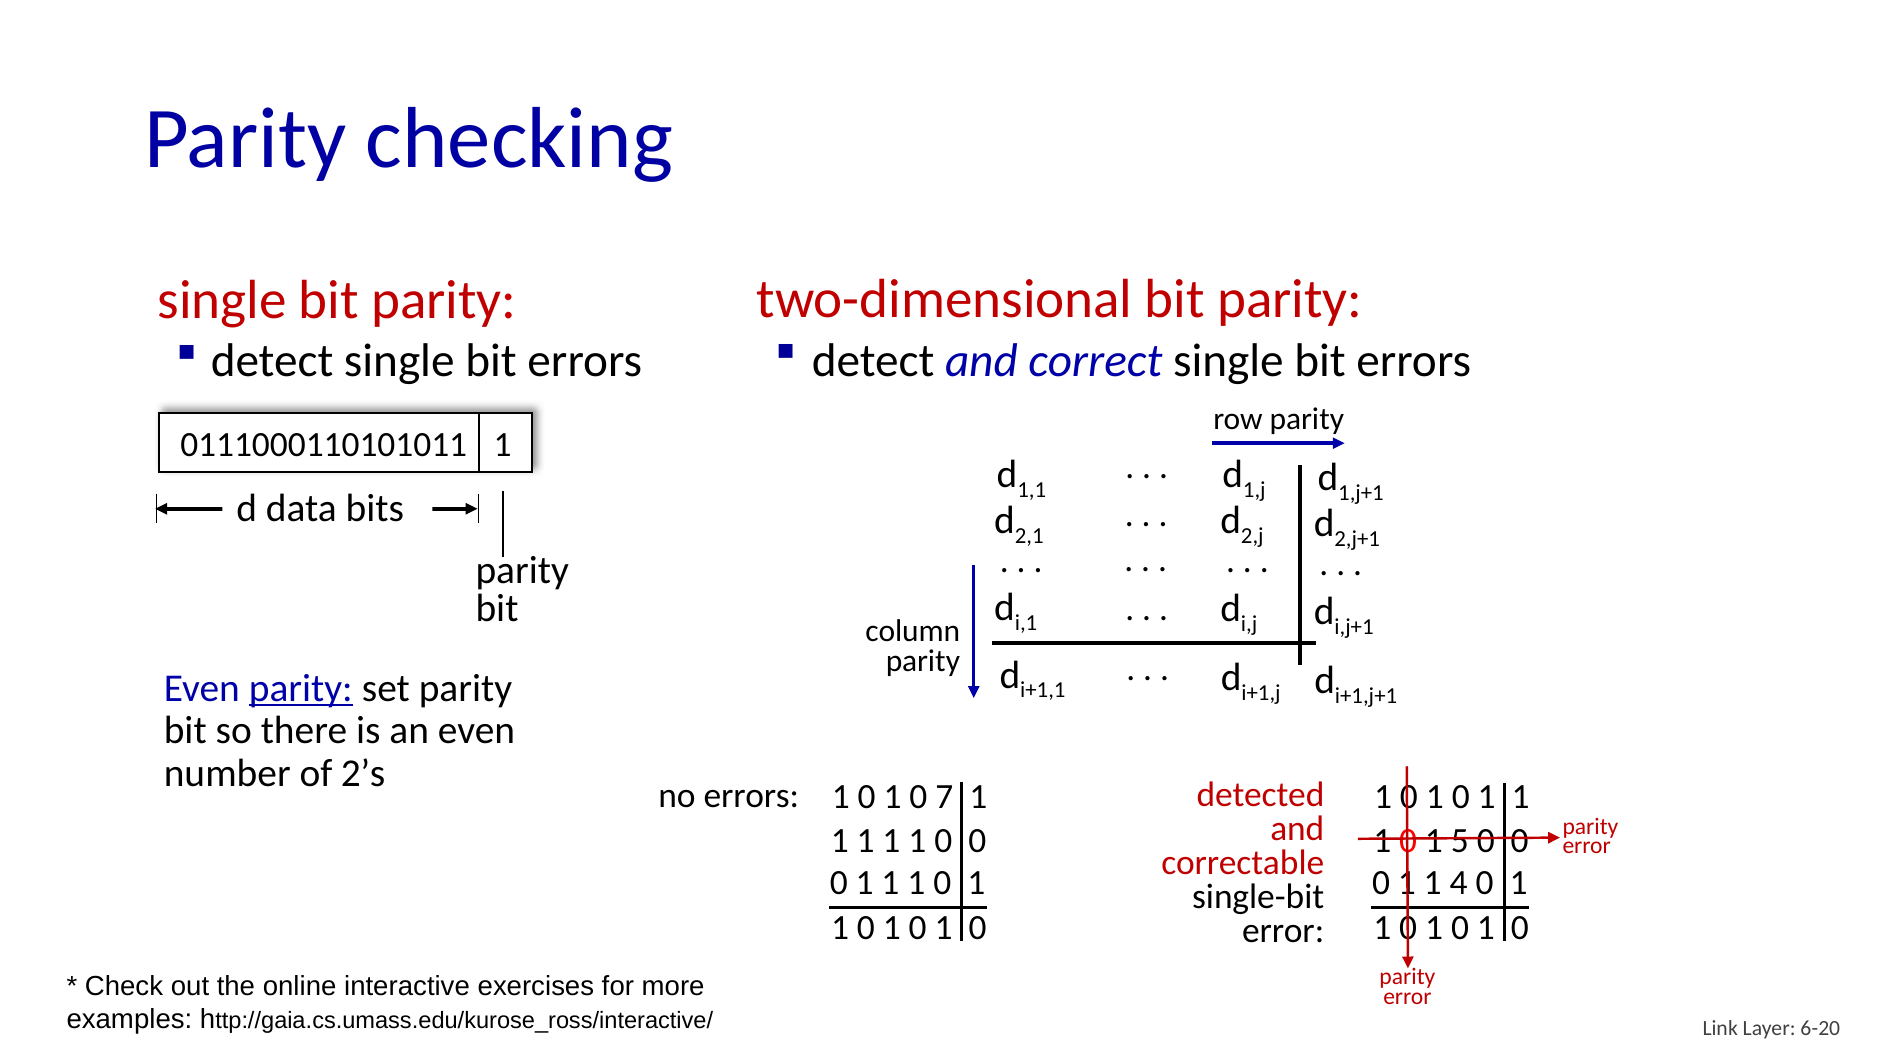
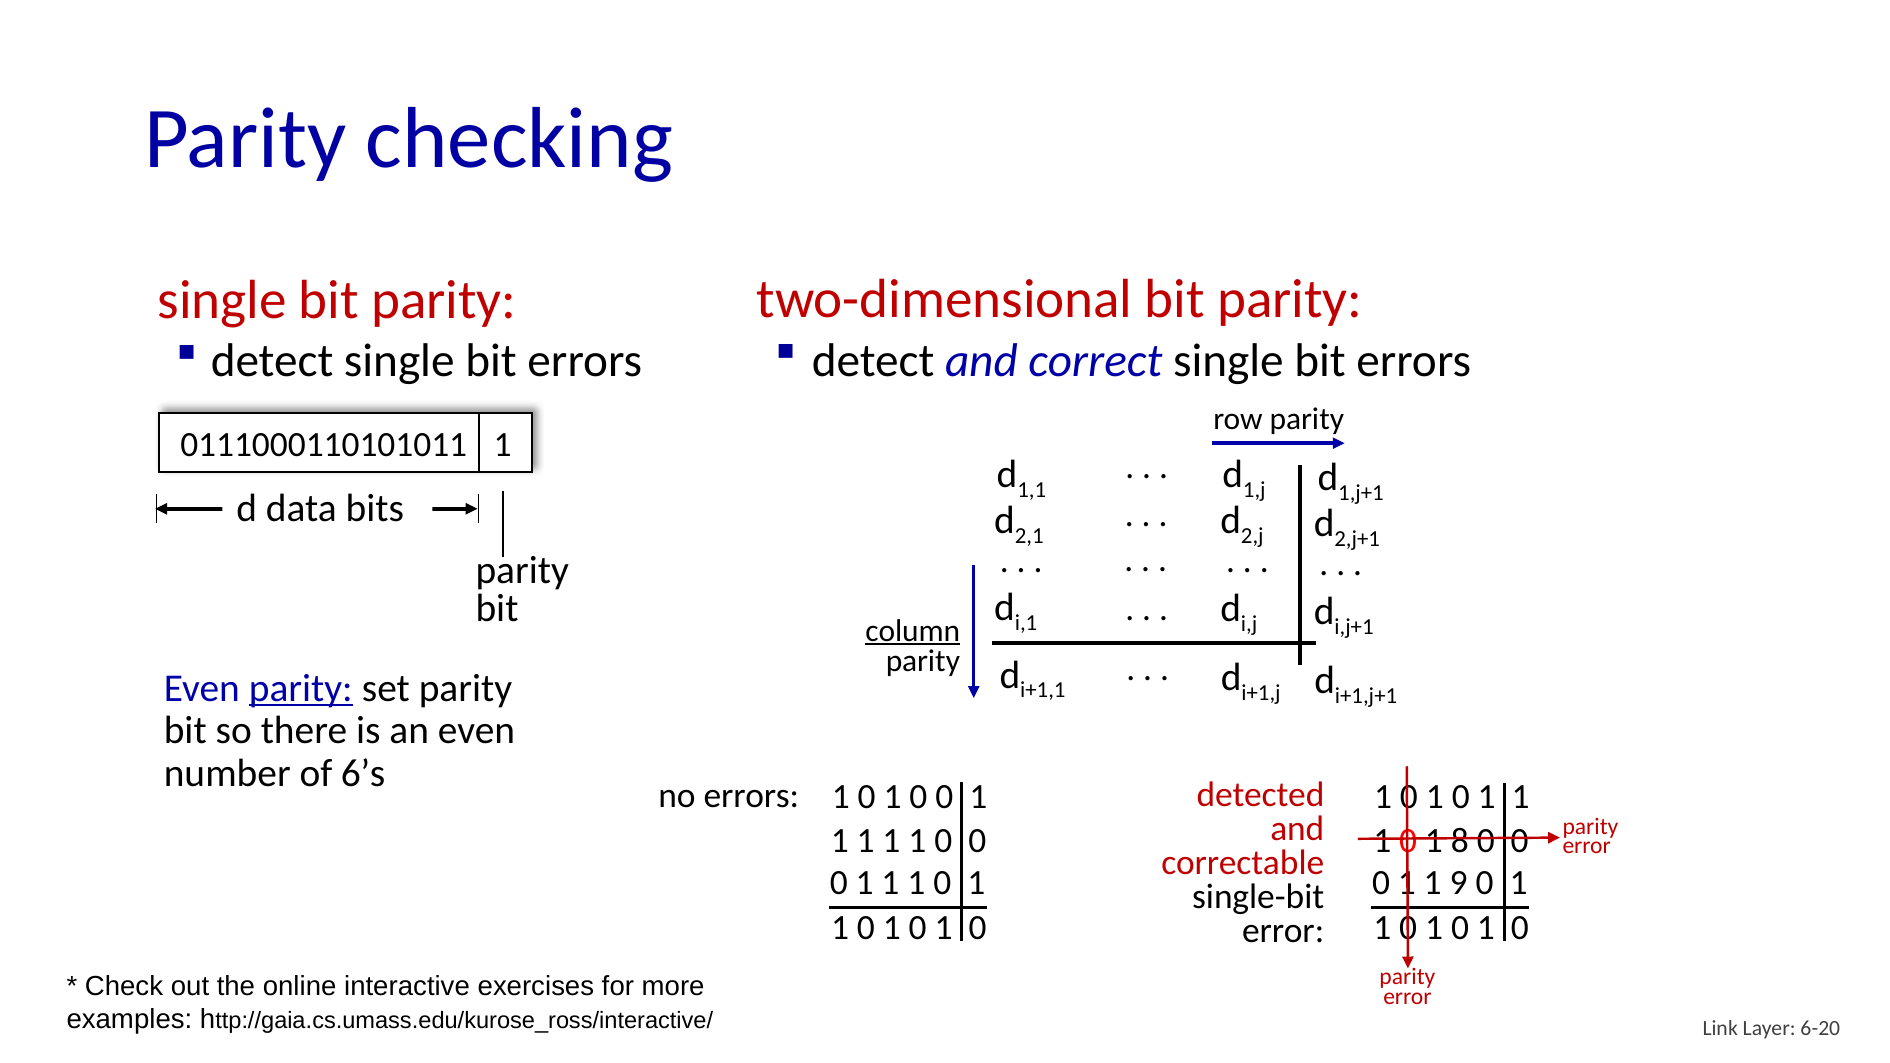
column underline: none -> present (913, 631)
2’s: 2’s -> 6’s (363, 773)
0 1 0 7: 7 -> 0 (944, 797)
5: 5 -> 8 (1460, 841)
4: 4 -> 9 (1459, 883)
